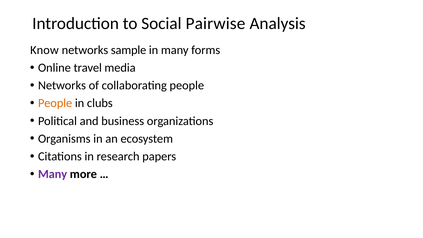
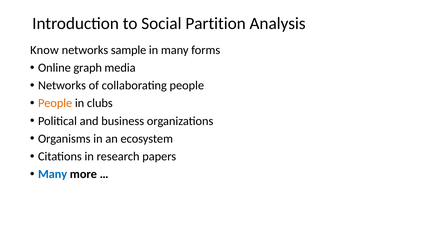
Pairwise: Pairwise -> Partition (216, 23)
travel: travel -> graph (88, 68)
Many colour: purple -> blue (53, 174)
